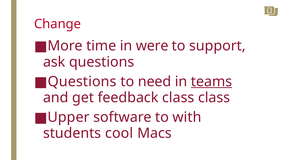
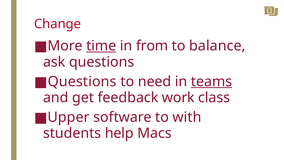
time underline: none -> present (101, 46)
were: were -> from (152, 46)
support: support -> balance (217, 46)
feedback class: class -> work (178, 97)
cool: cool -> help (119, 133)
